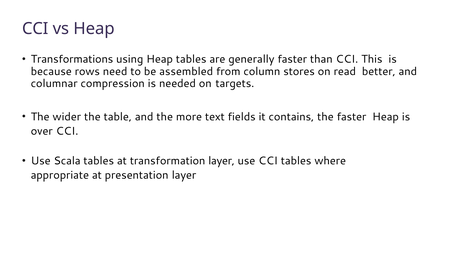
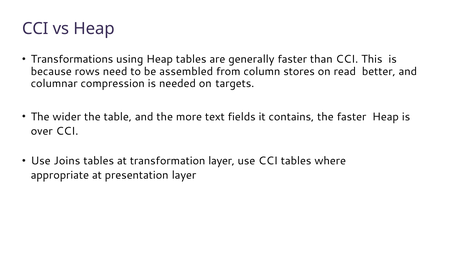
Scala: Scala -> Joins (67, 161)
